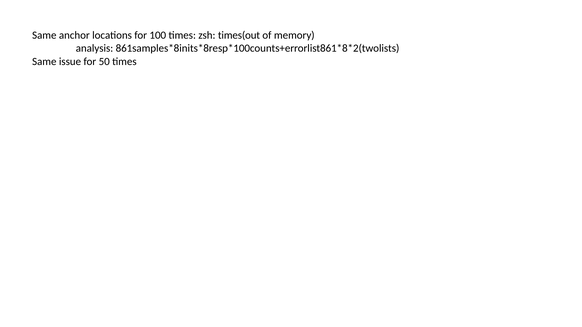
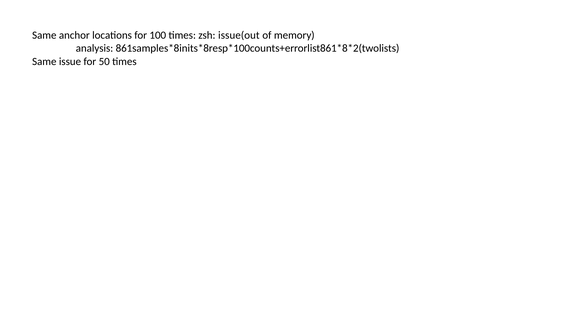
times(out: times(out -> issue(out (239, 35)
